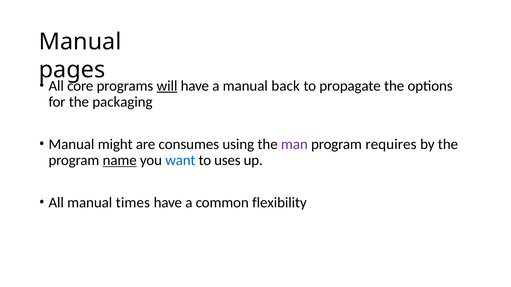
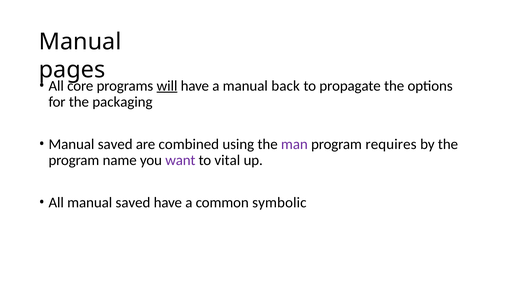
might: might -> saved (115, 144)
consumes: consumes -> combined (189, 144)
name underline: present -> none (120, 161)
want colour: blue -> purple (180, 161)
uses: uses -> vital (227, 161)
All manual times: times -> saved (133, 203)
flexibility: flexibility -> symbolic (279, 203)
